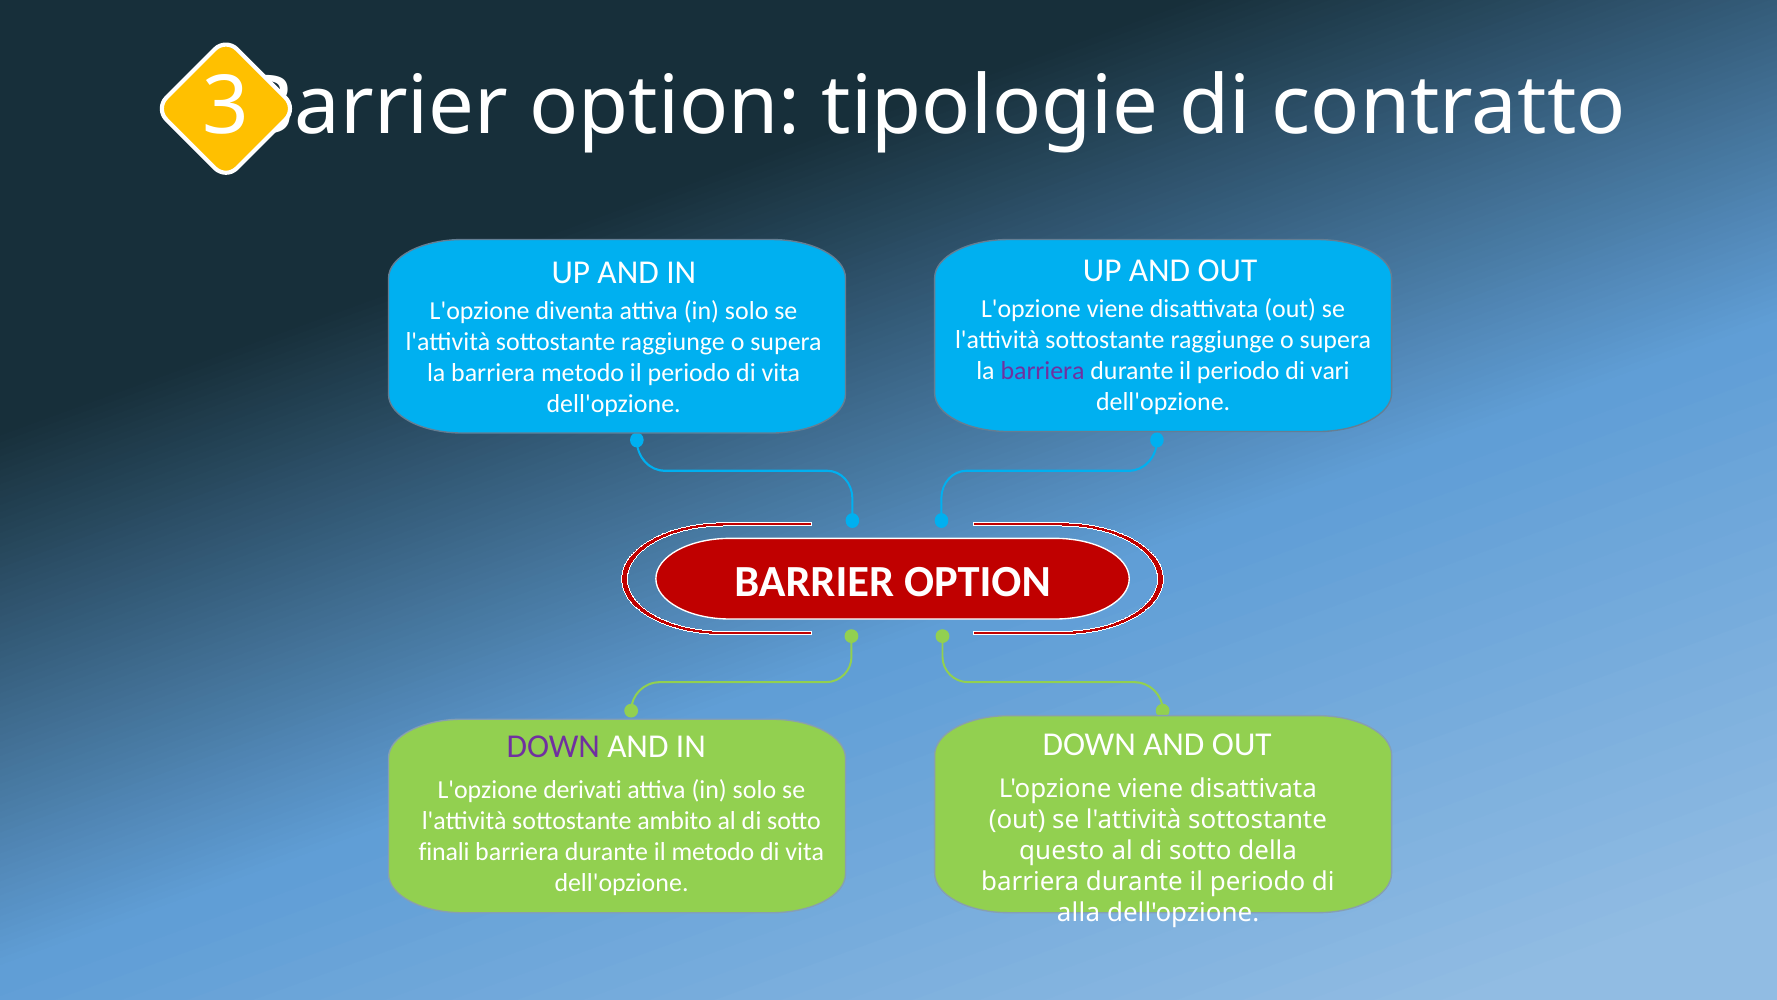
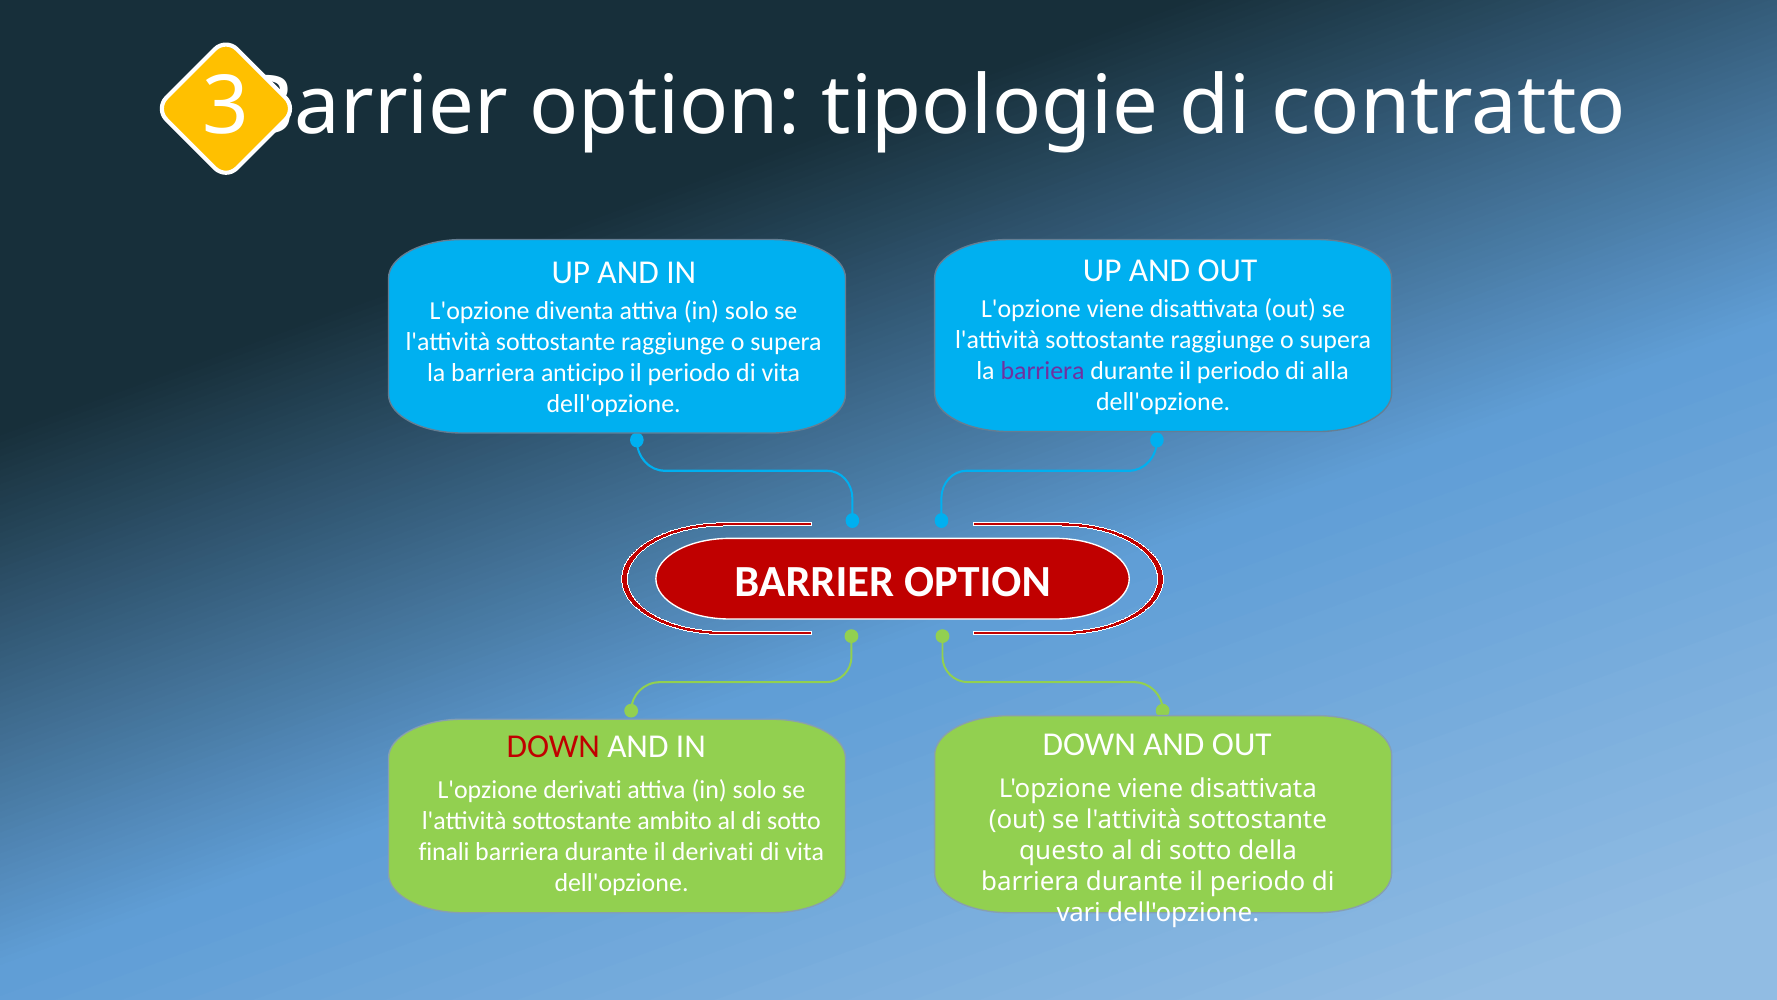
vari: vari -> alla (1330, 371)
barriera metodo: metodo -> anticipo (583, 373)
DOWN colour: purple -> red (553, 746)
il metodo: metodo -> derivati (713, 852)
alla: alla -> vari (1079, 913)
